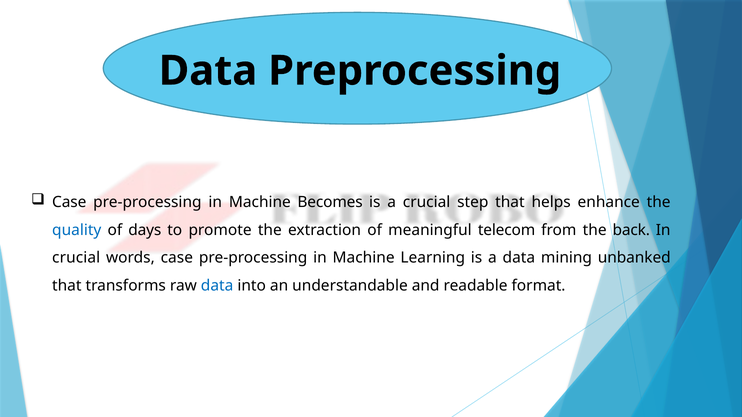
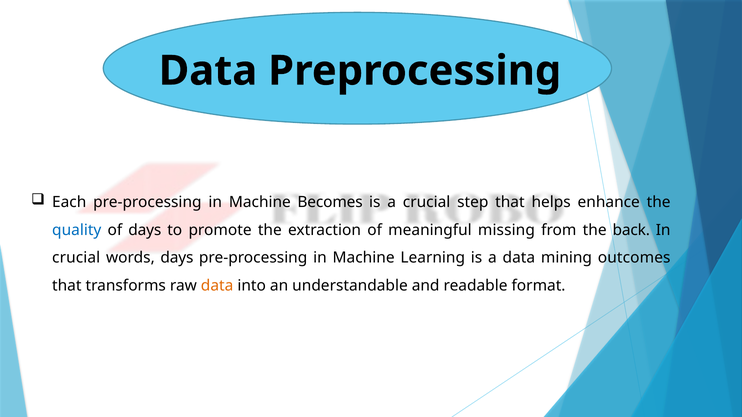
Case: Case -> Each (69, 202)
telecom: telecom -> missing (506, 230)
words case: case -> days (177, 258)
unbanked: unbanked -> outcomes (634, 258)
data colour: blue -> orange (217, 286)
